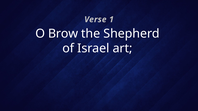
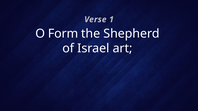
Brow: Brow -> Form (63, 34)
